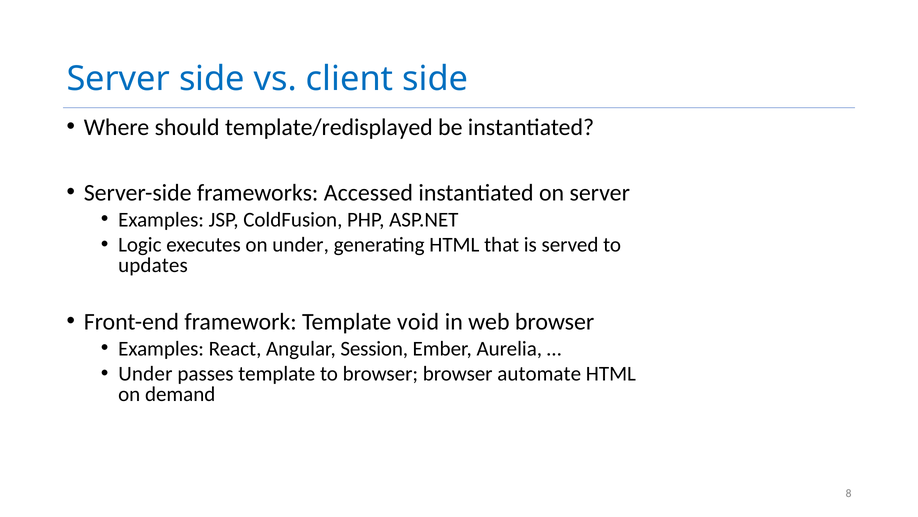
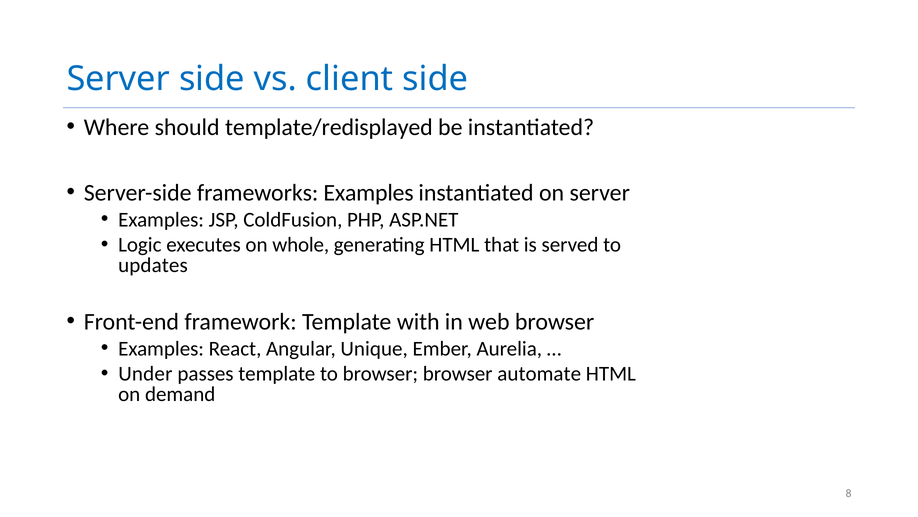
frameworks Accessed: Accessed -> Examples (369, 193)
on under: under -> whole (301, 245)
void: void -> with (418, 321)
Session: Session -> Unique (374, 348)
